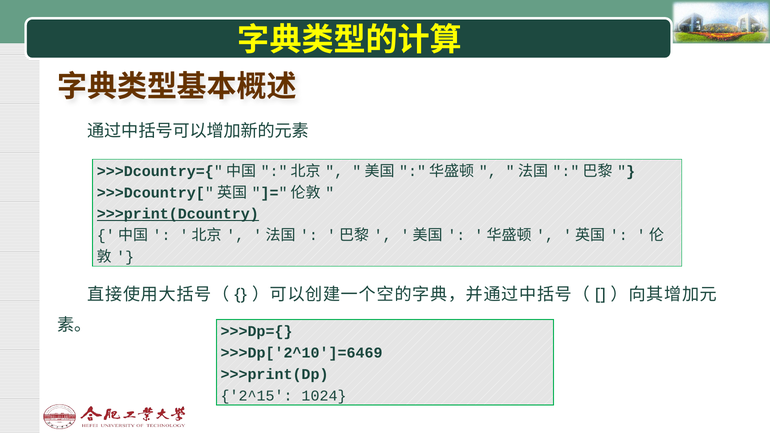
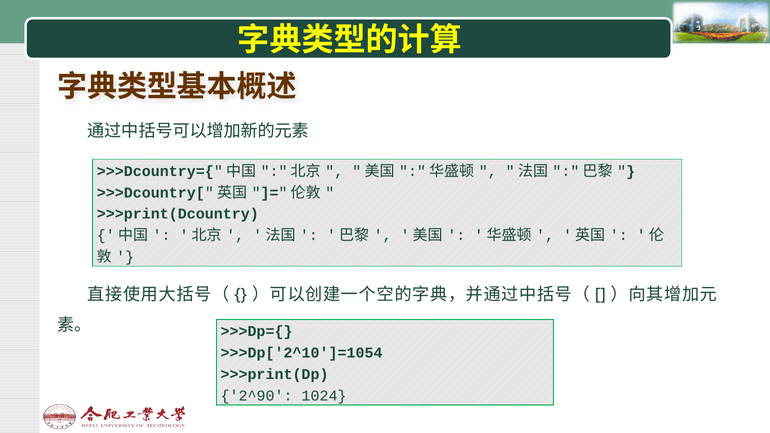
>>>print(Dcountry underline: present -> none (178, 214)
>>>Dp['2^10']=6469: >>>Dp['2^10']=6469 -> >>>Dp['2^10']=1054 (302, 353)
2^15: 2^15 -> 2^90 (257, 396)
